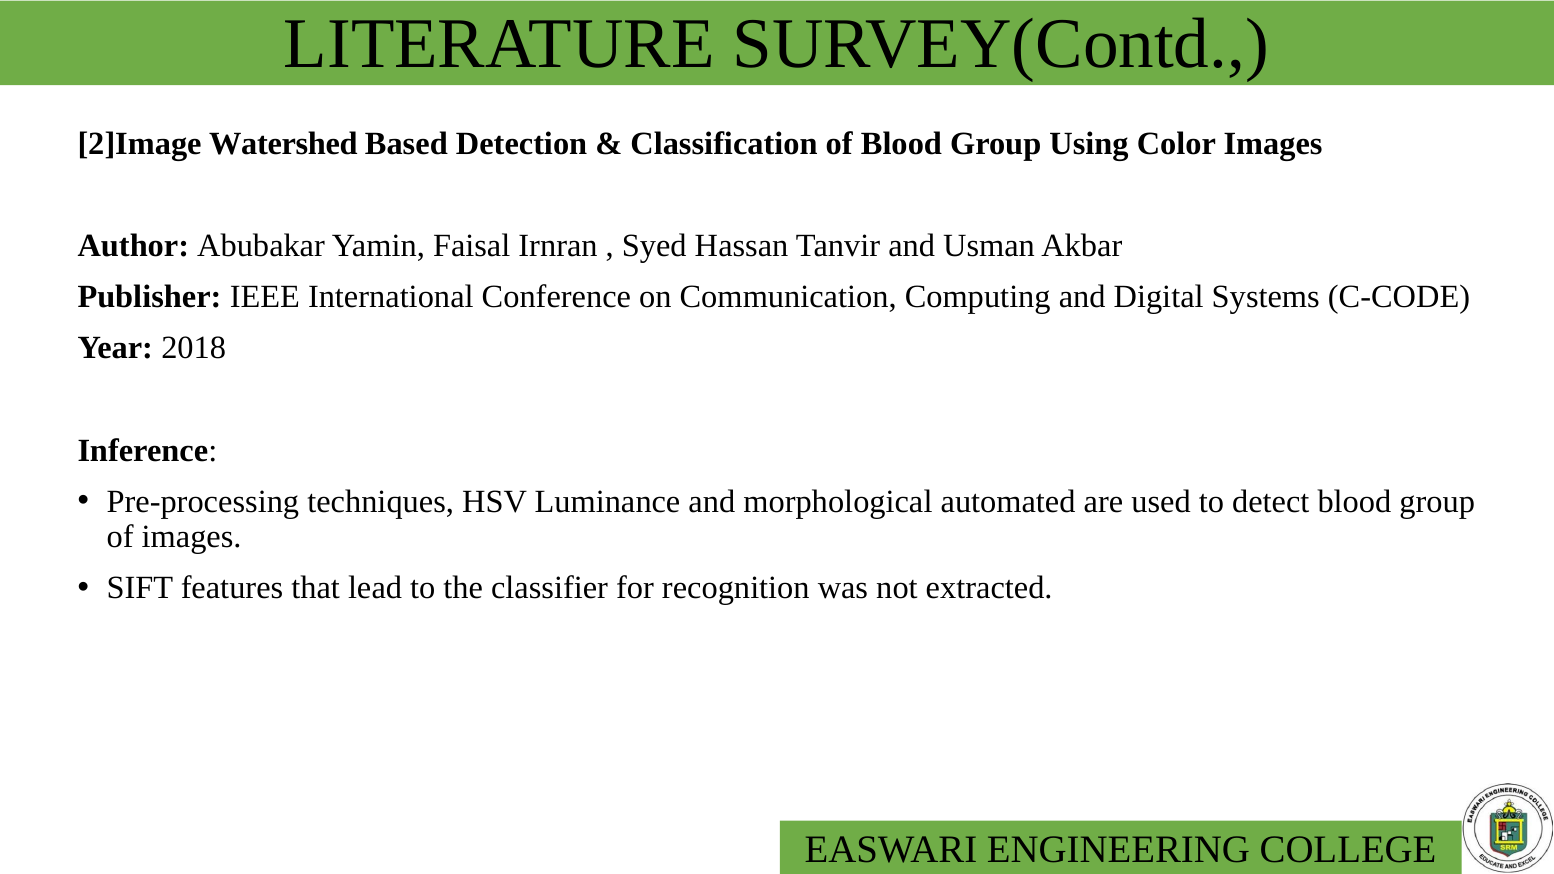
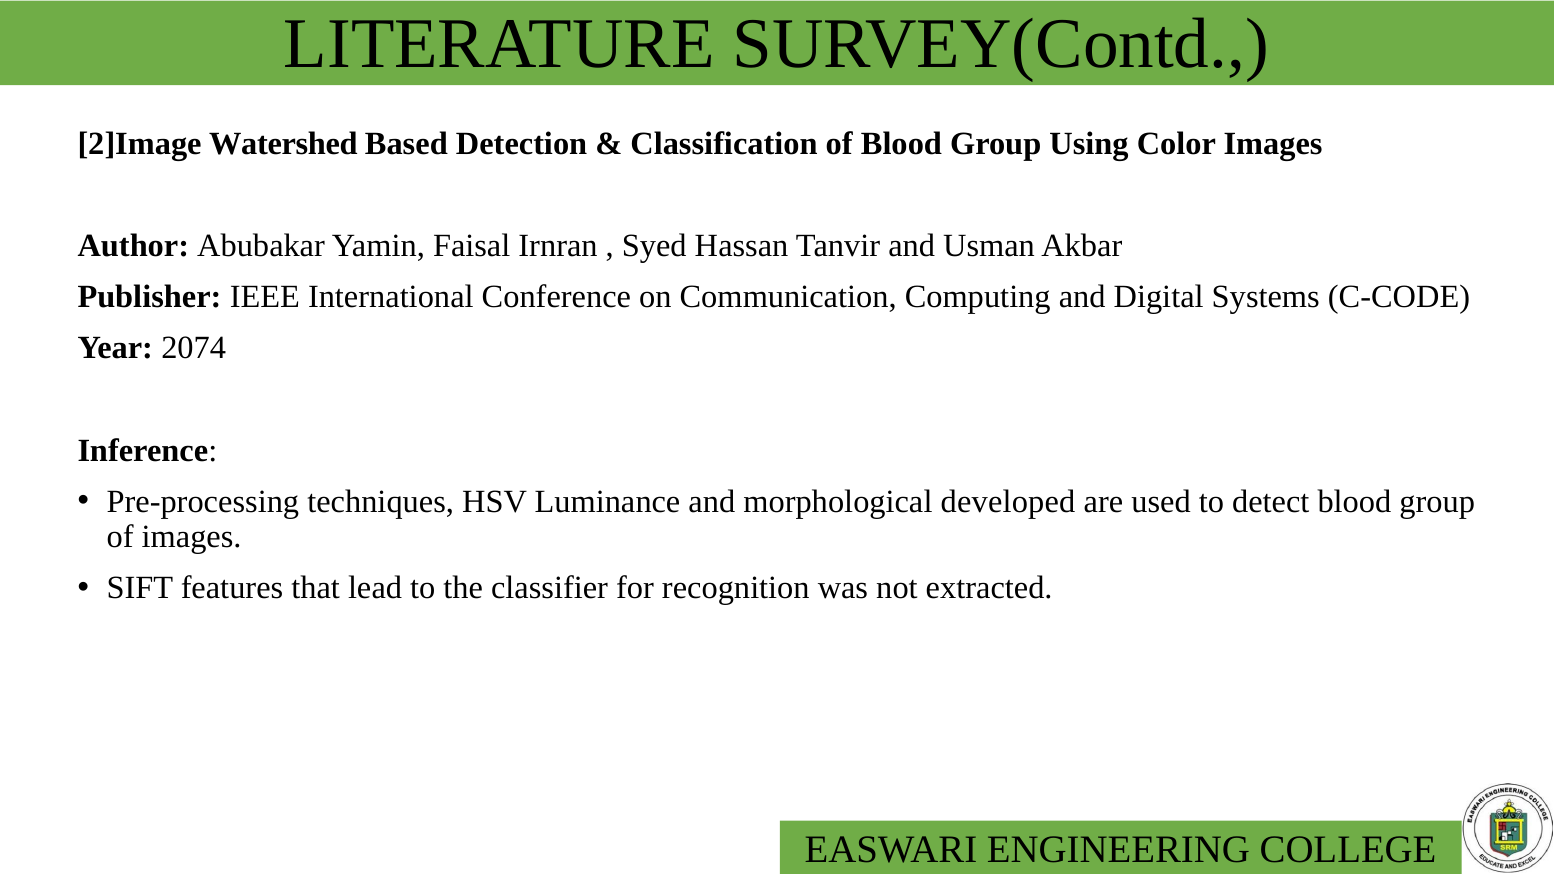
2018: 2018 -> 2074 (194, 348)
automated: automated -> developed (1008, 502)
